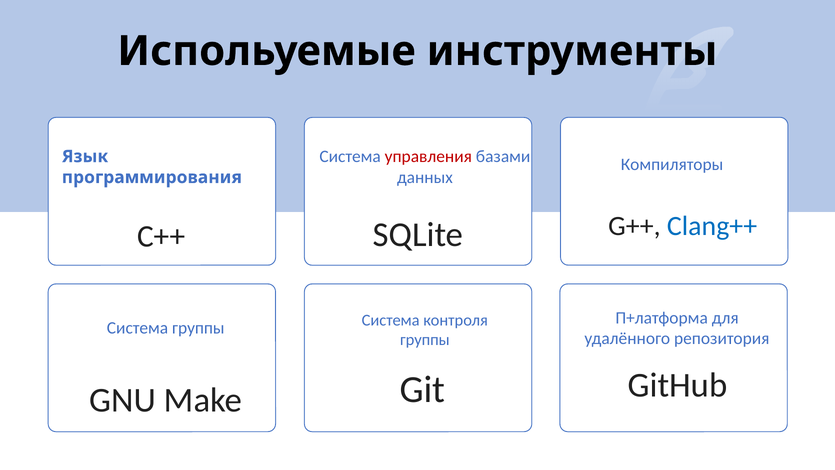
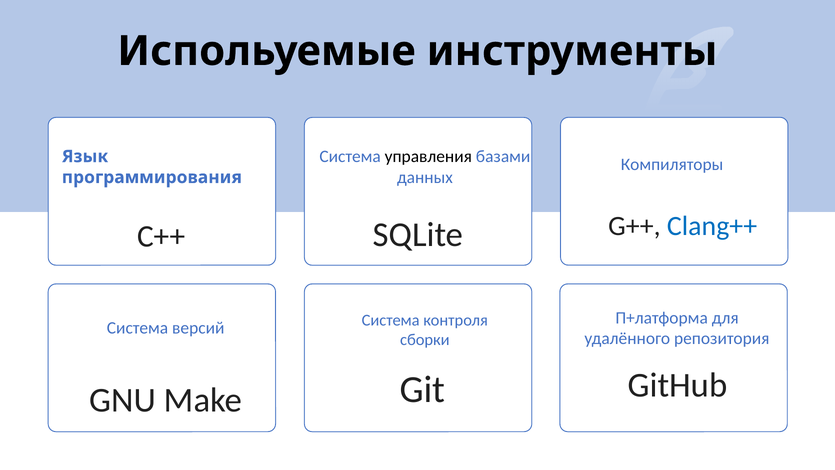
управления colour: red -> black (428, 156)
Система группы: группы -> версий (198, 328)
группы: группы -> сборки (425, 340)
